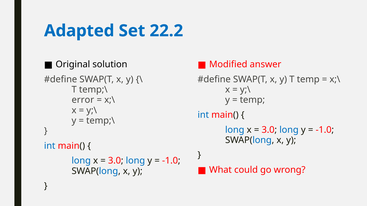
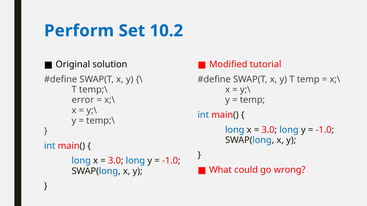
Adapted: Adapted -> Perform (79, 31)
22.2: 22.2 -> 10.2 (166, 31)
answer: answer -> tutorial (266, 65)
